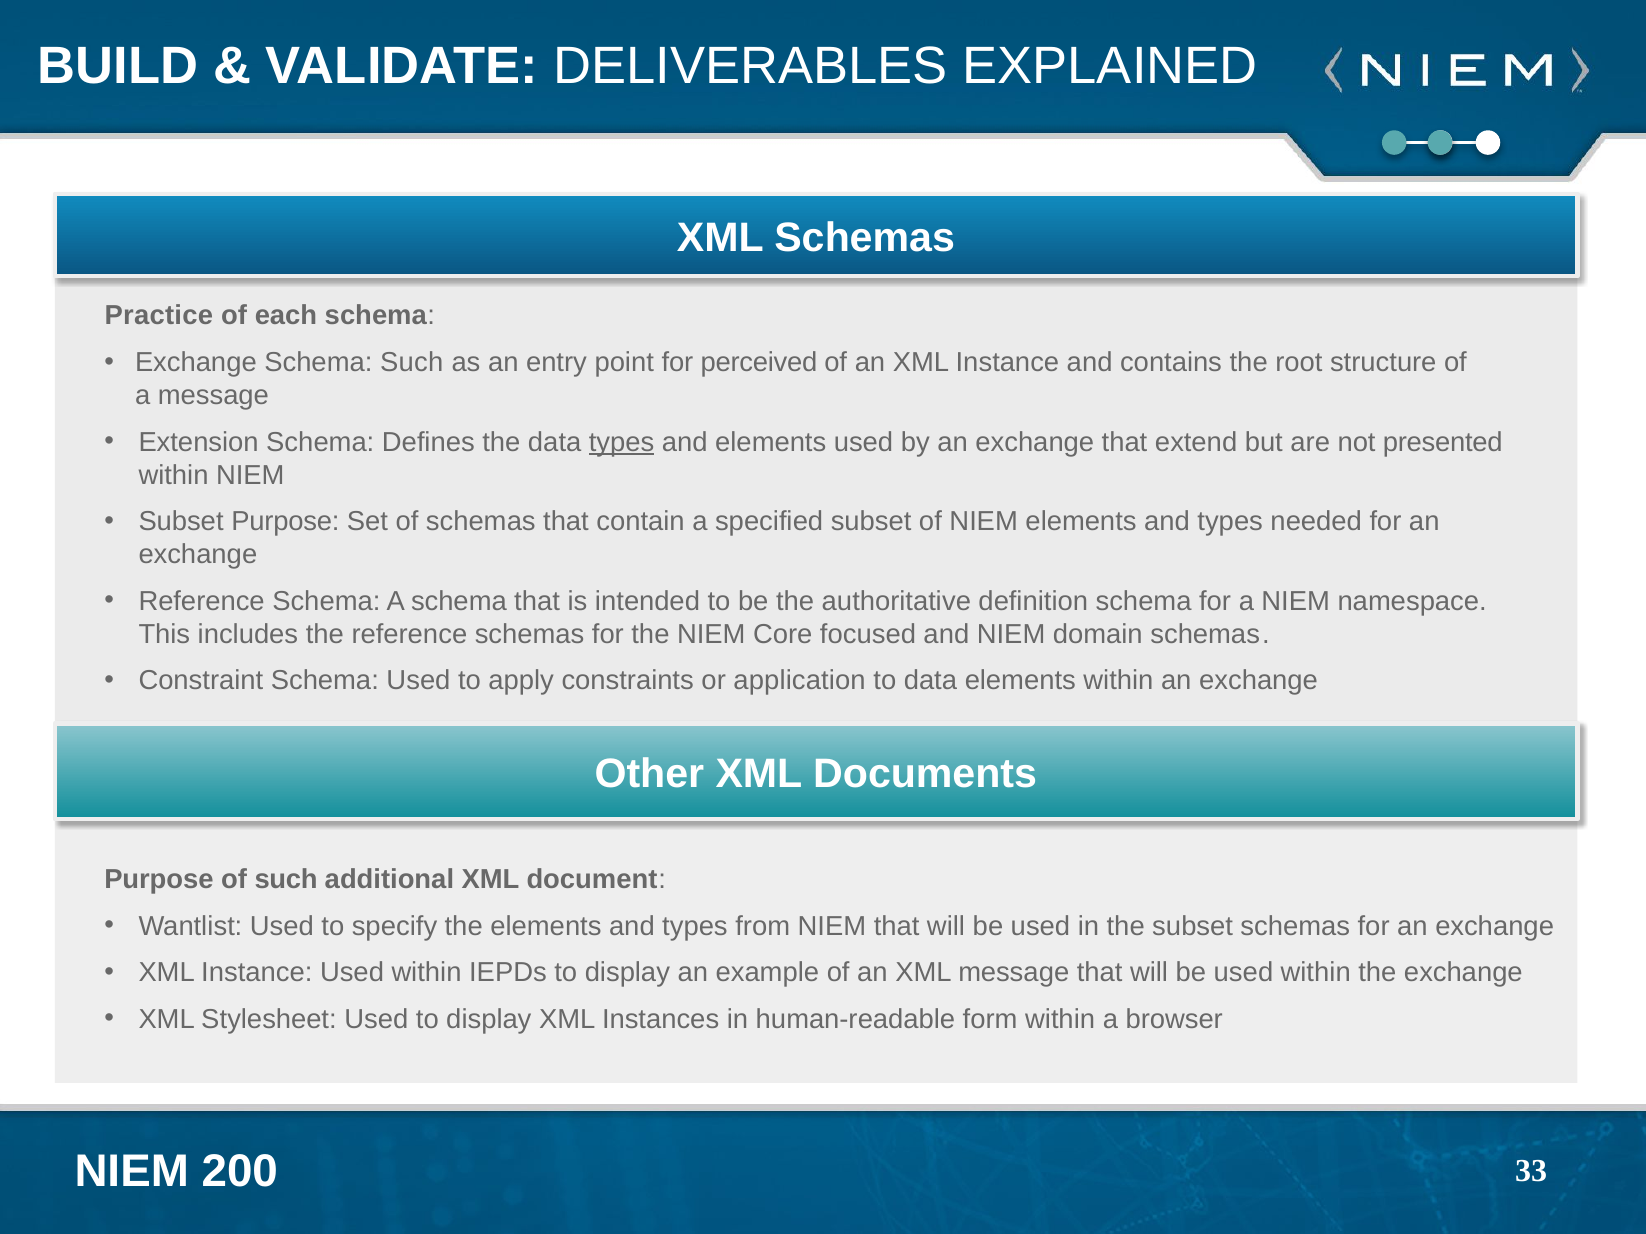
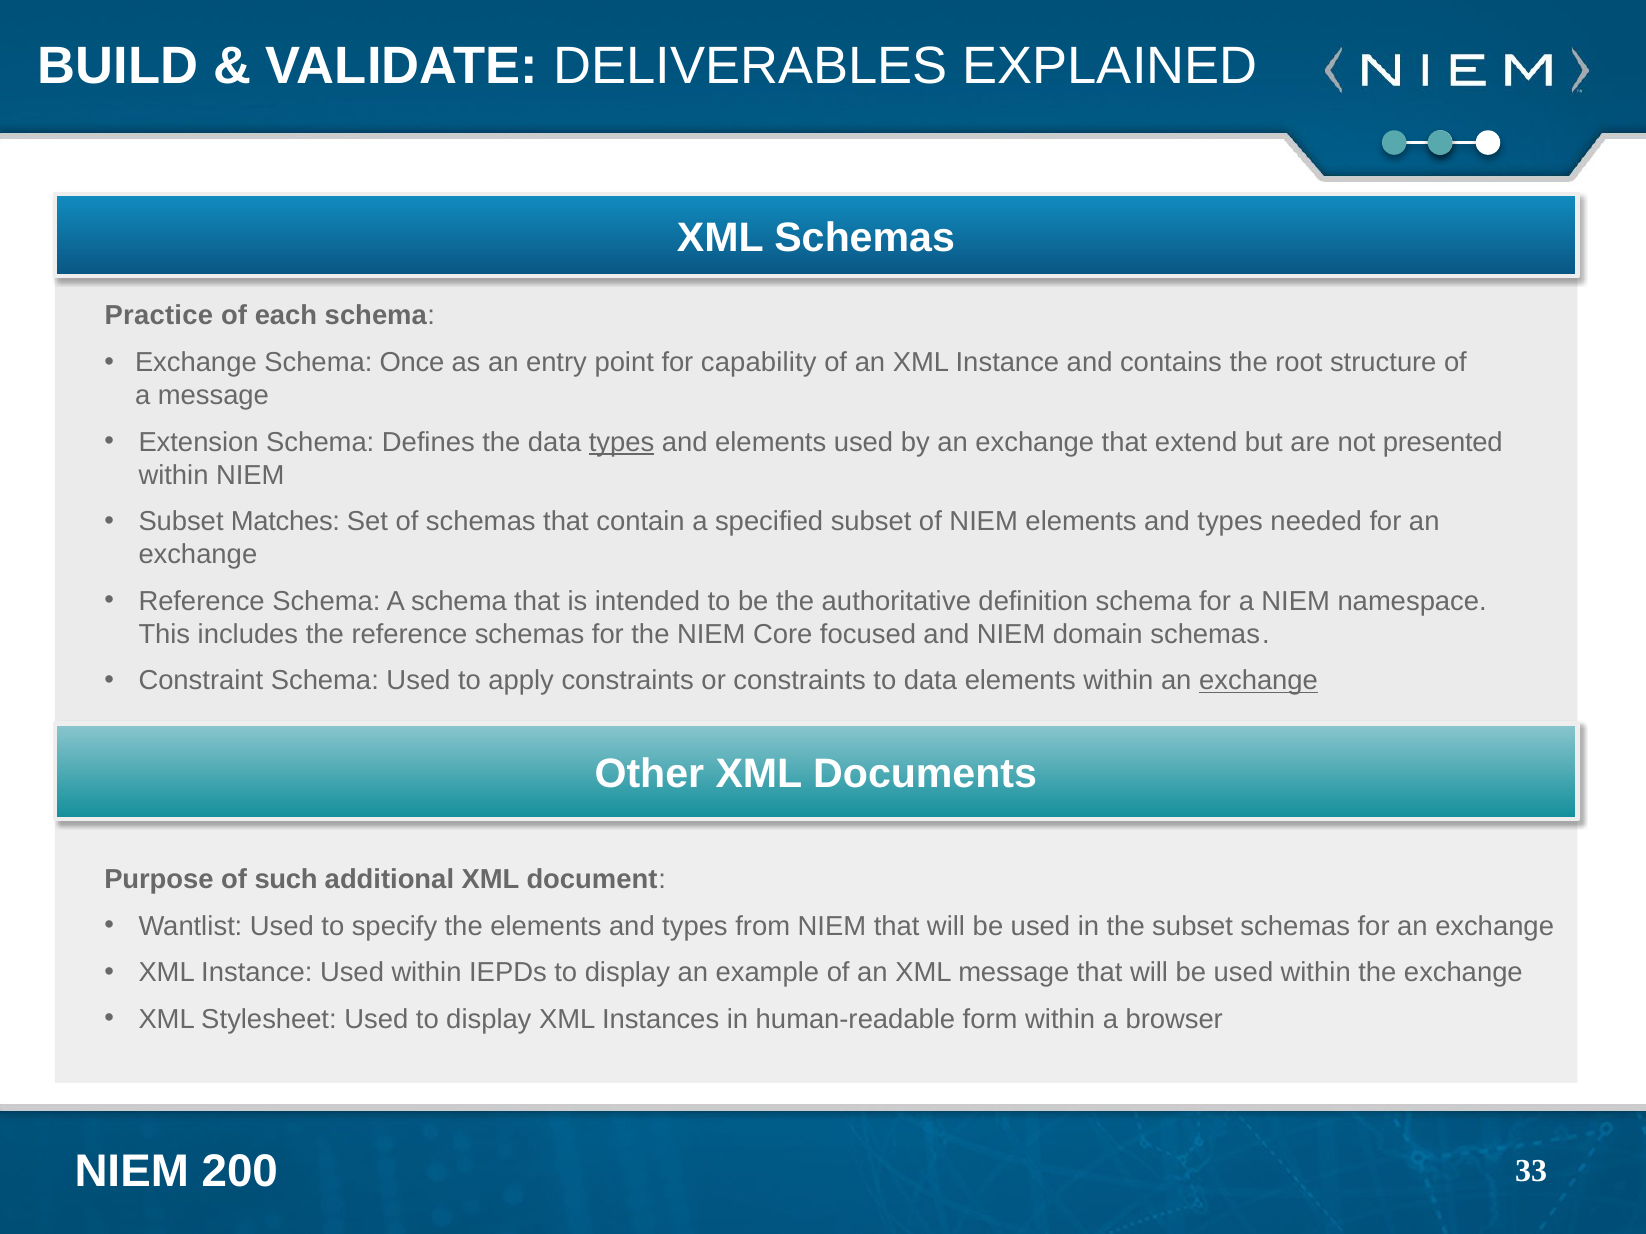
Schema Such: Such -> Once (412, 363)
perceived: perceived -> capability (759, 363)
Subset Purpose: Purpose -> Matches (285, 522)
or application: application -> constraints (800, 681)
exchange underline: none -> present (1259, 681)
